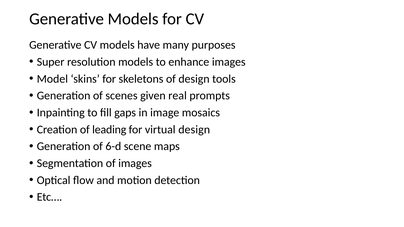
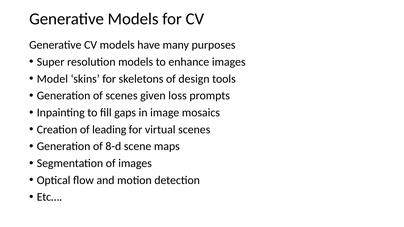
real: real -> loss (178, 96)
virtual design: design -> scenes (194, 130)
6-d: 6-d -> 8-d (113, 147)
